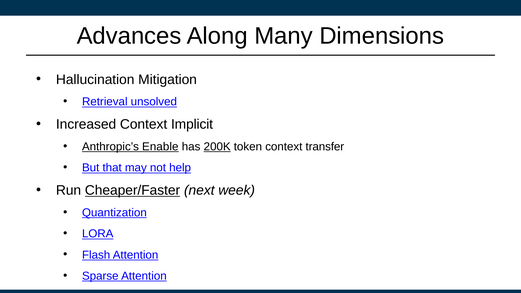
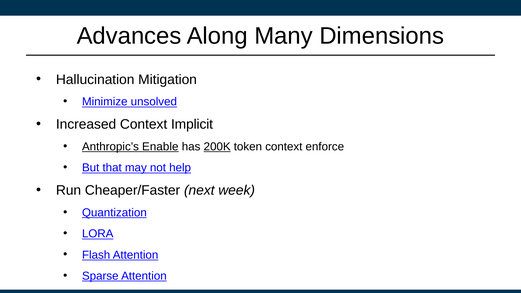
Retrieval: Retrieval -> Minimize (105, 102)
transfer: transfer -> enforce (325, 147)
Cheaper/Faster underline: present -> none (133, 190)
